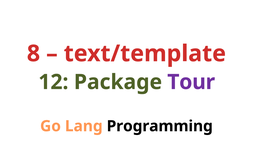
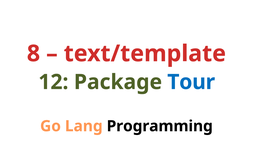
Tour colour: purple -> blue (191, 82)
